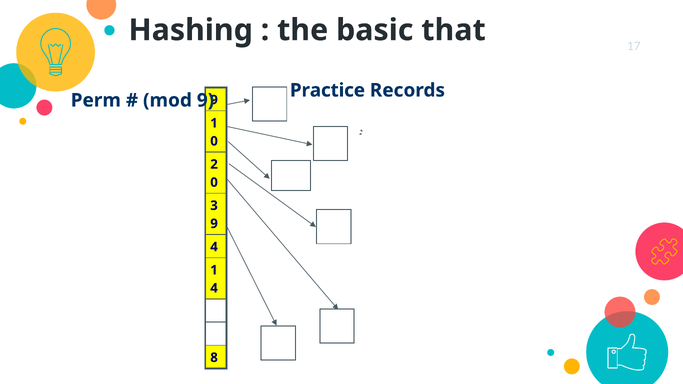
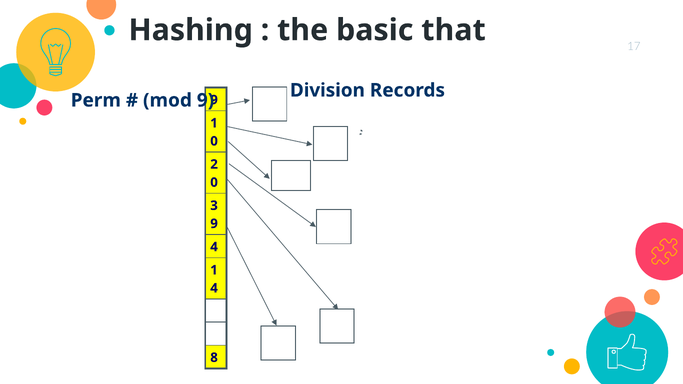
Practice: Practice -> Division (327, 90)
